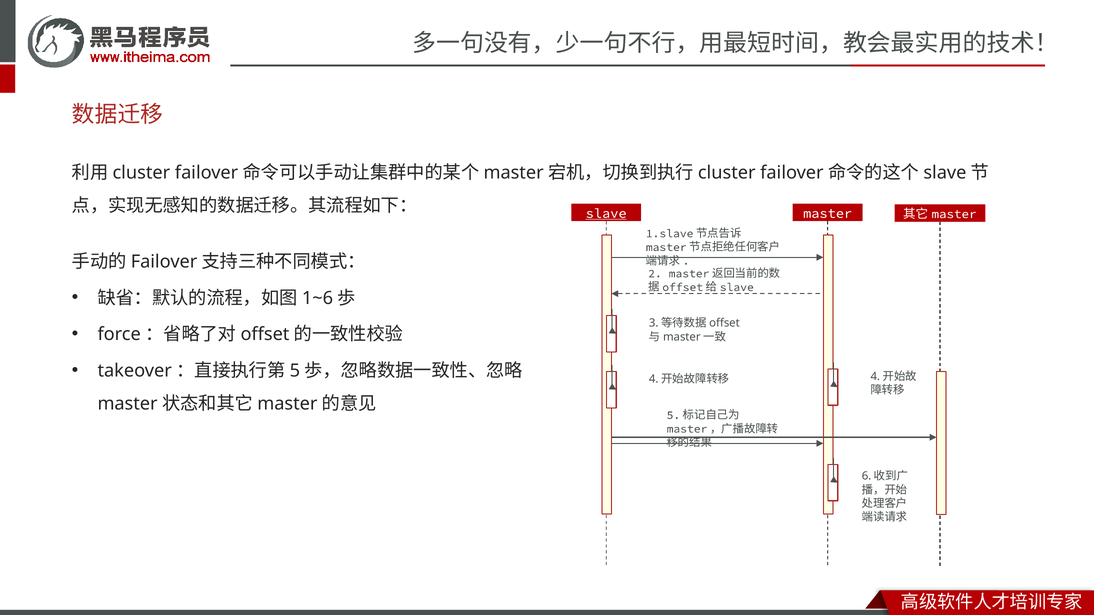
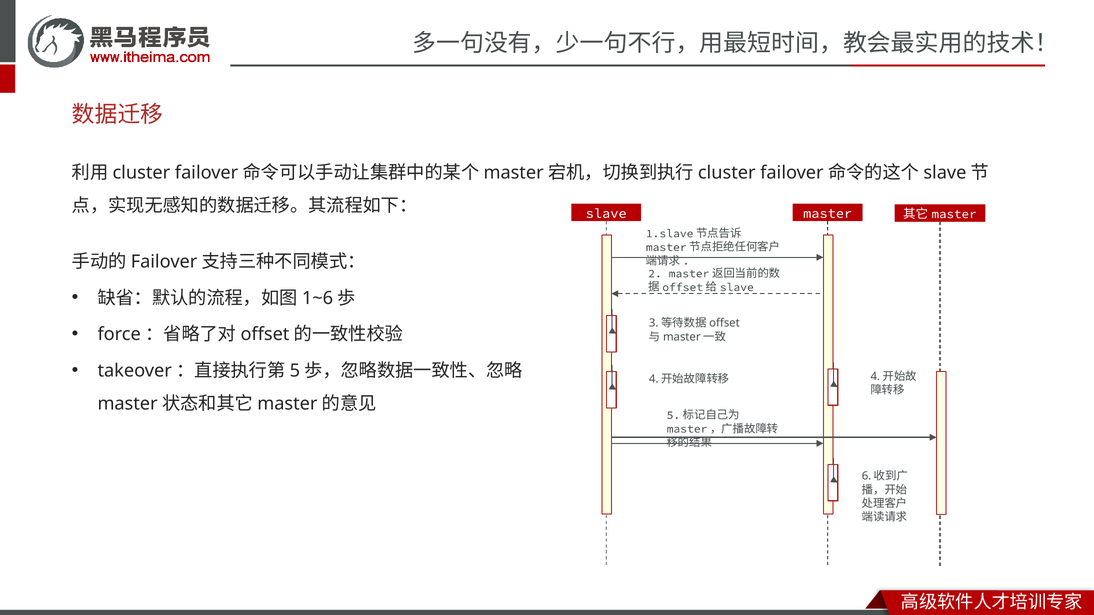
slave underline: present -> none (606, 213)
